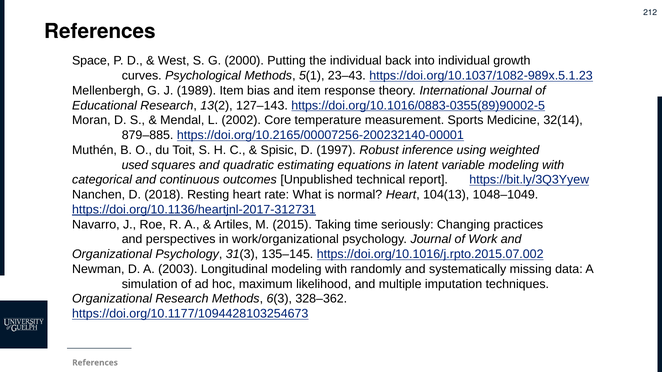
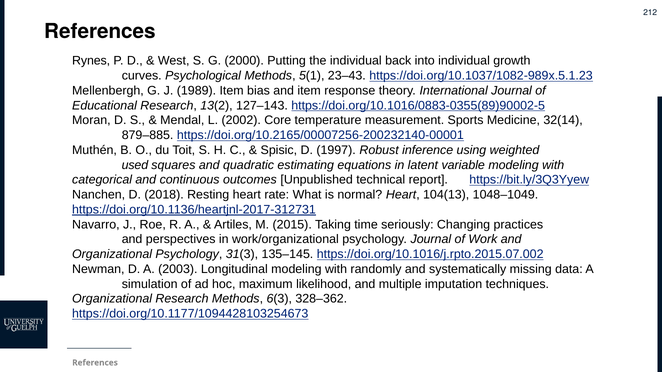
Space: Space -> Rynes (91, 61)
